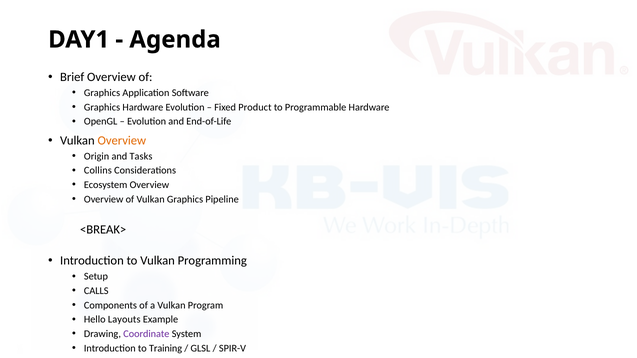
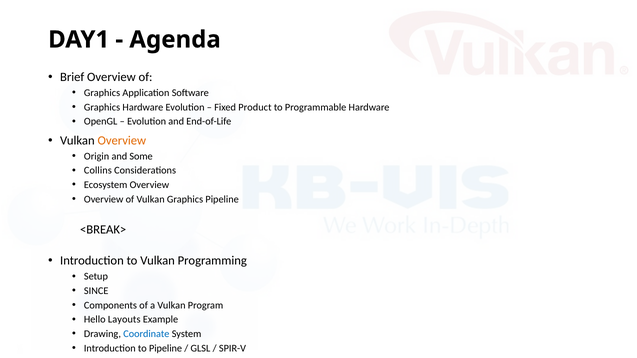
Tasks: Tasks -> Some (141, 156)
CALLS: CALLS -> SINCE (96, 291)
Coordinate colour: purple -> blue (146, 334)
to Training: Training -> Pipeline (166, 349)
